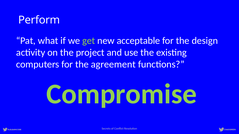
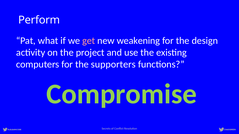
get colour: light green -> pink (89, 41)
acceptable: acceptable -> weakening (138, 41)
agreement: agreement -> supporters (113, 65)
